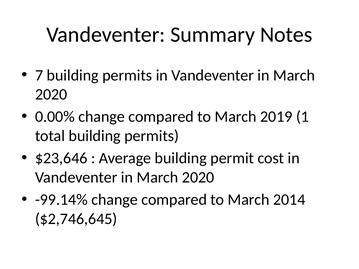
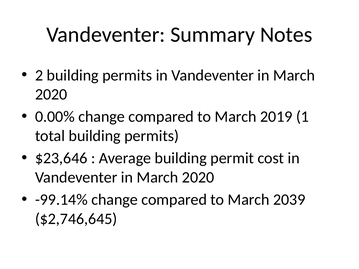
7: 7 -> 2 (39, 75)
2014: 2014 -> 2039 (289, 200)
